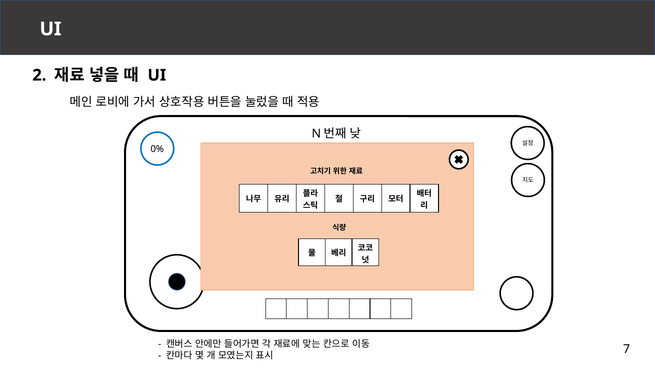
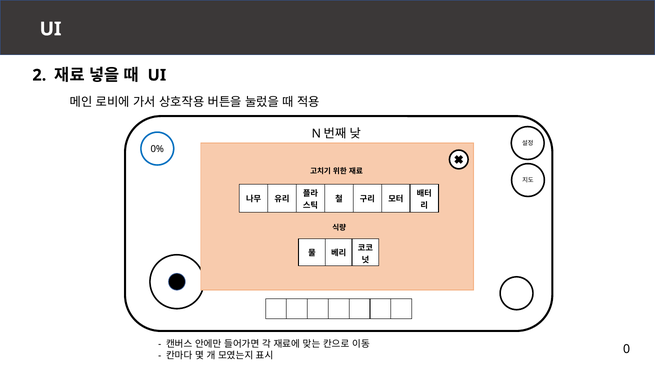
7: 7 -> 0 (627, 349)
